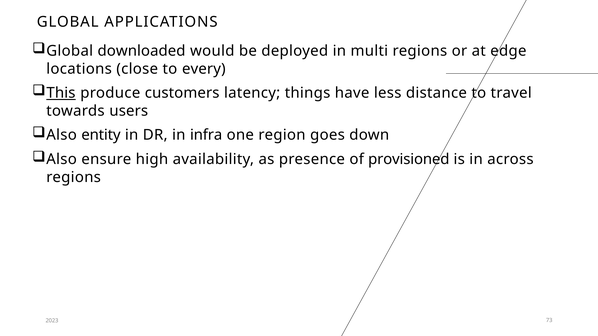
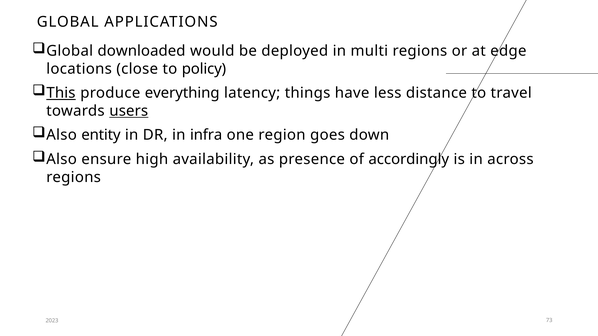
every: every -> policy (204, 69)
customers: customers -> everything (182, 93)
users underline: none -> present (129, 111)
provisioned: provisioned -> accordingly (409, 159)
